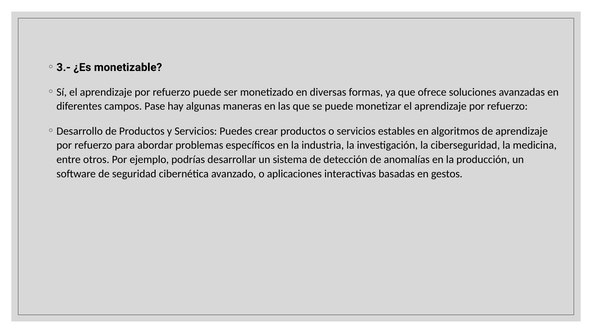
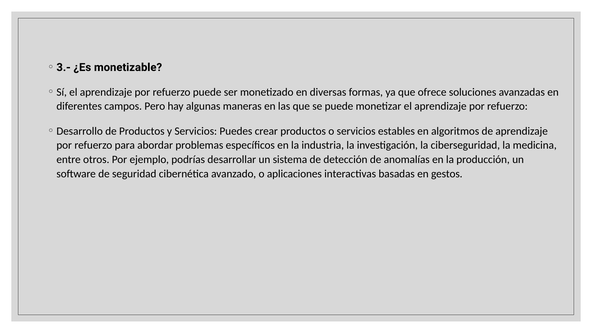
Pase: Pase -> Pero (155, 106)
